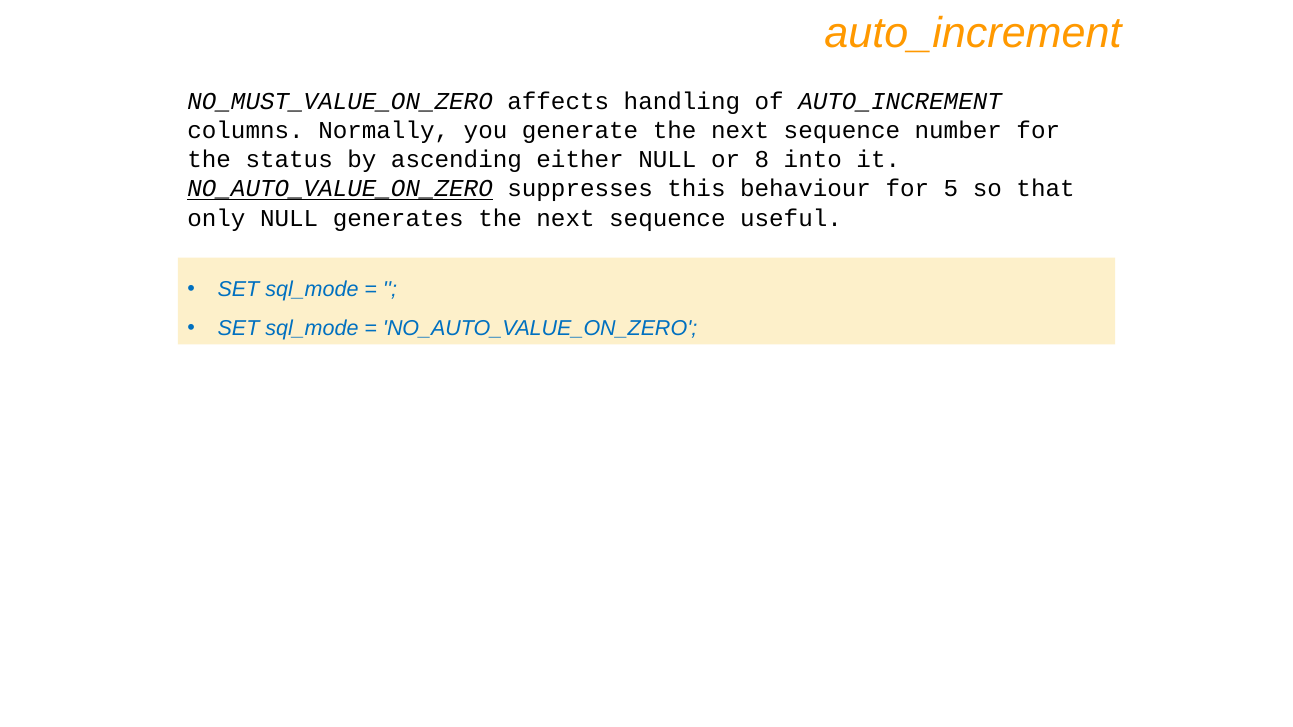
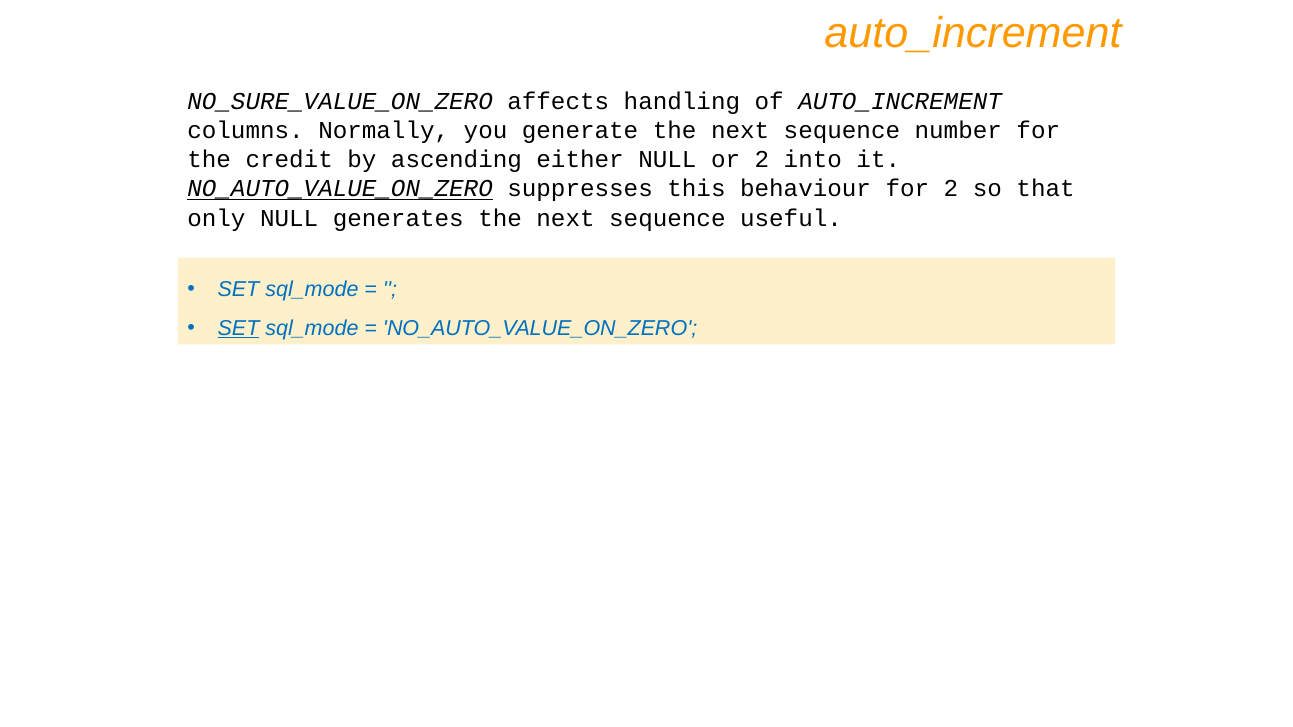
NO_MUST_VALUE_ON_ZERO: NO_MUST_VALUE_ON_ZERO -> NO_SURE_VALUE_ON_ZERO (340, 102)
status: status -> credit (289, 160)
or 8: 8 -> 2 (762, 160)
for 5: 5 -> 2 (951, 189)
SET underline: none -> present (239, 328)
